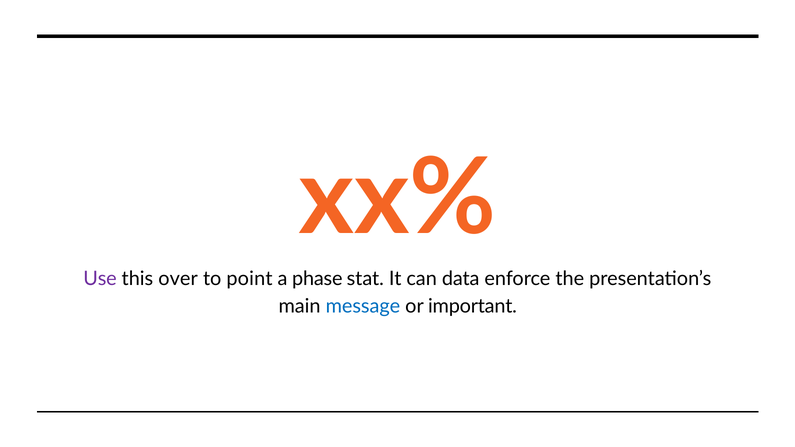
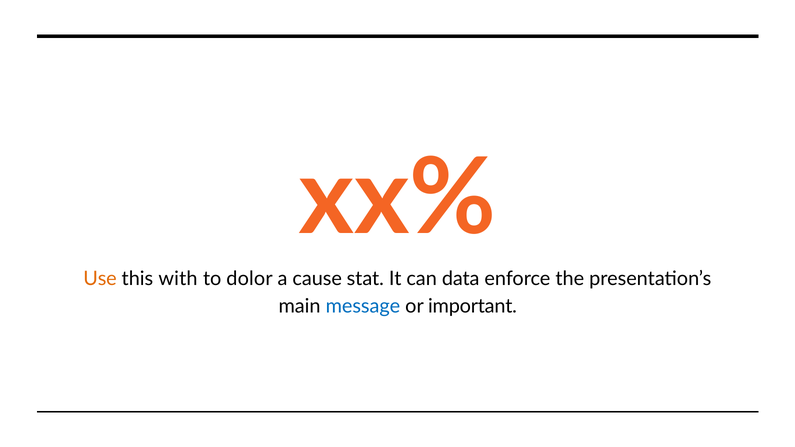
Use colour: purple -> orange (100, 279)
over: over -> with (178, 279)
point: point -> dolor (250, 279)
phase: phase -> cause (317, 279)
